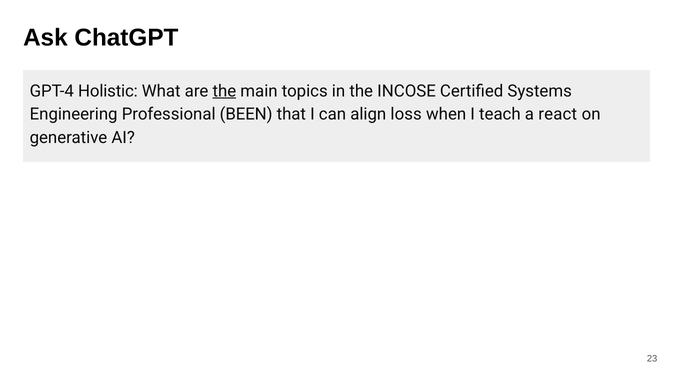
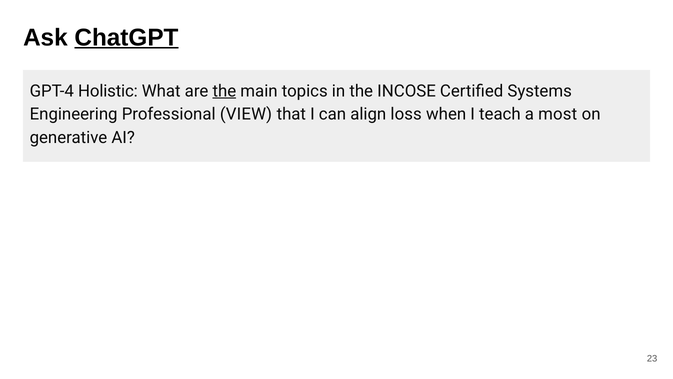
ChatGPT underline: none -> present (126, 37)
BEEN: BEEN -> VIEW (246, 114)
react: react -> most (558, 114)
